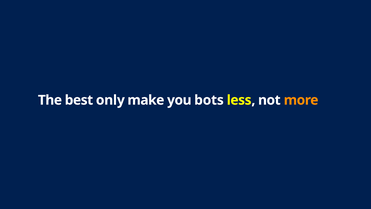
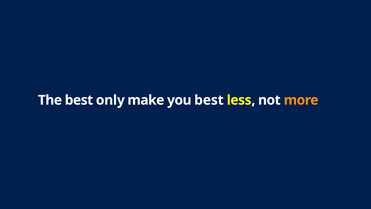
you bots: bots -> best (209, 100)
